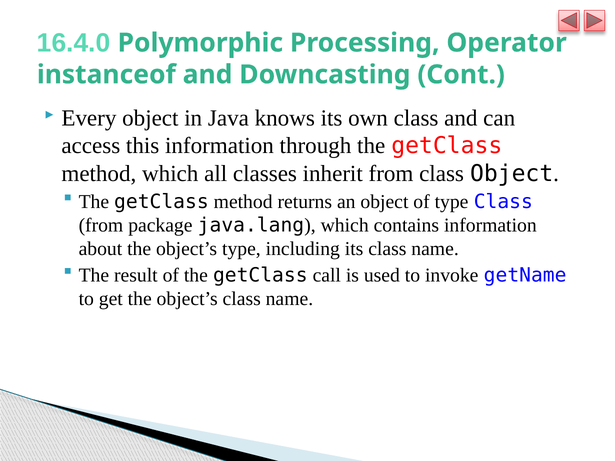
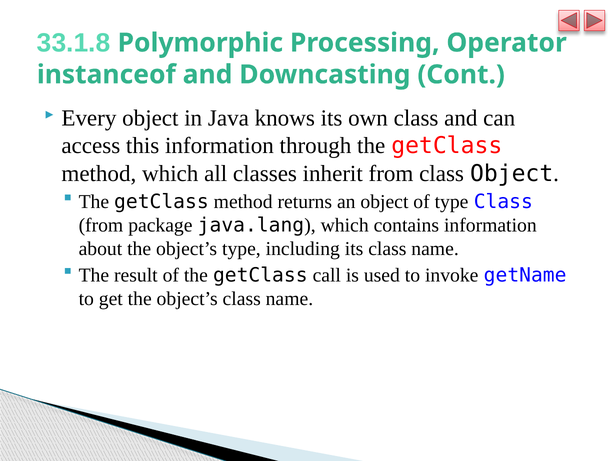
16.4.0: 16.4.0 -> 33.1.8 (74, 43)
